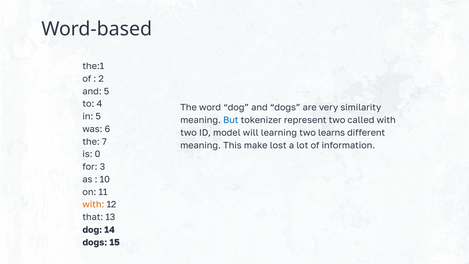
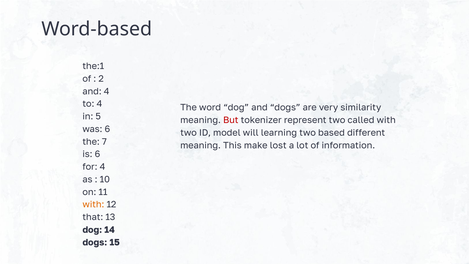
and 5: 5 -> 4 (107, 91)
But colour: blue -> red (231, 120)
learns: learns -> based (331, 133)
is 0: 0 -> 6 (97, 154)
for 3: 3 -> 4 (103, 167)
